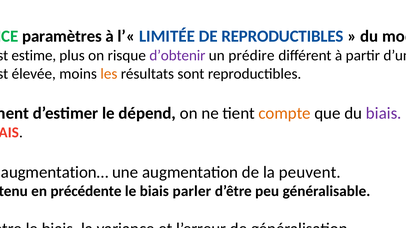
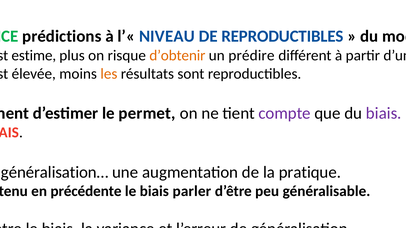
paramètres: paramètres -> prédictions (62, 36)
LIMITÉE: LIMITÉE -> NIVEAU (167, 36)
d’obtenir colour: purple -> orange (177, 56)
le dépend: dépend -> permet (147, 114)
compte colour: orange -> purple (285, 114)
augmentation…: augmentation… -> généralisation… (55, 172)
peuvent: peuvent -> pratique (310, 172)
